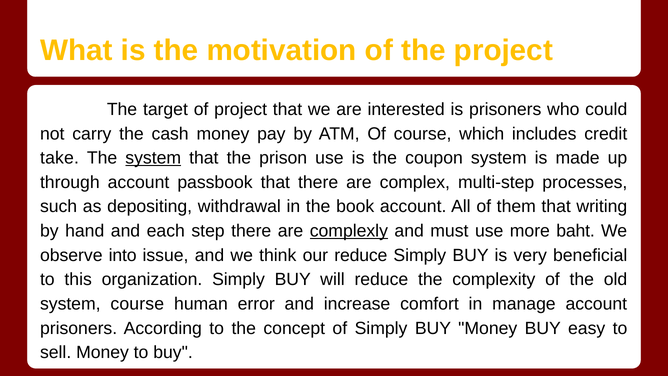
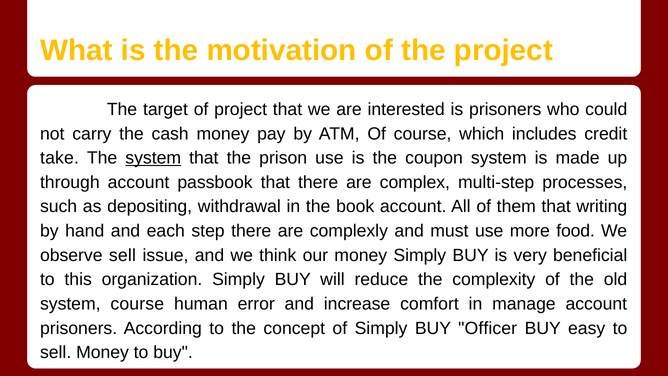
complexly underline: present -> none (349, 231)
baht: baht -> food (576, 231)
observe into: into -> sell (122, 255)
our reduce: reduce -> money (361, 255)
BUY Money: Money -> Officer (488, 328)
